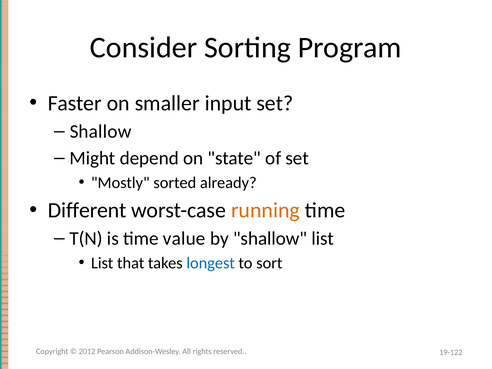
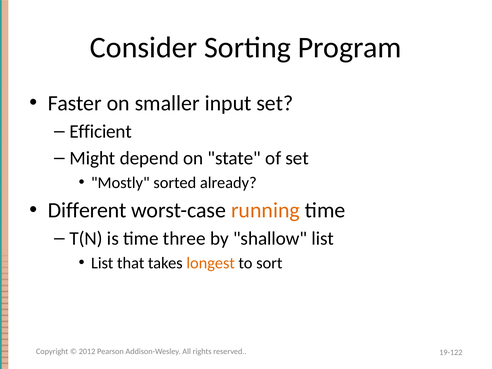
Shallow: Shallow -> Efficient (101, 131)
value: value -> three (184, 239)
longest colour: blue -> orange (211, 263)
